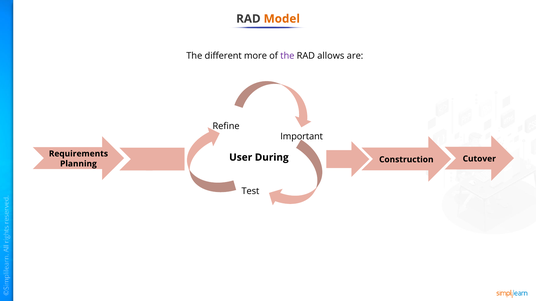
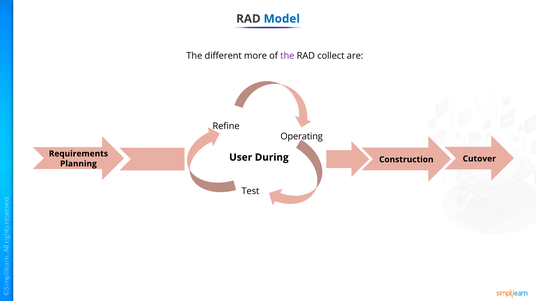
Model colour: orange -> blue (282, 19)
allows: allows -> collect (331, 56)
Important: Important -> Operating (302, 137)
